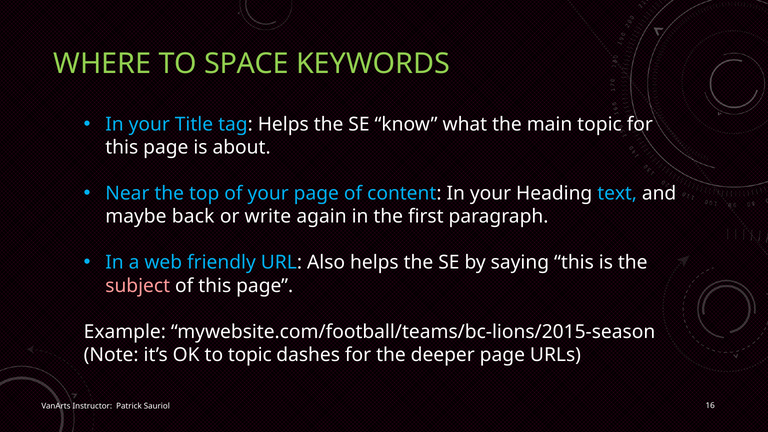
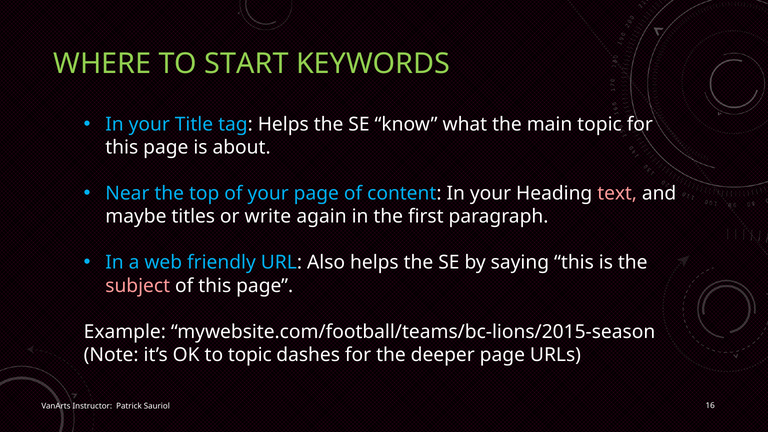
SPACE: SPACE -> START (246, 64)
text colour: light blue -> pink (617, 194)
back: back -> titles (193, 217)
